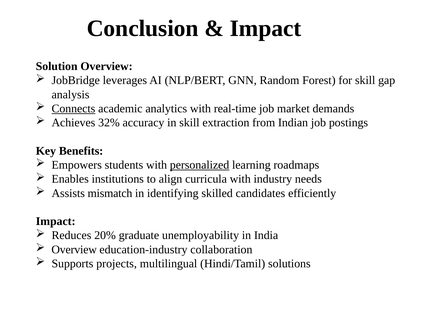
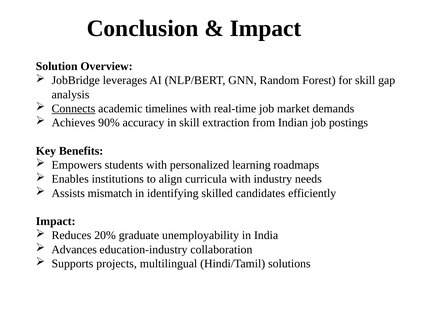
analytics: analytics -> timelines (166, 108)
32%: 32% -> 90% (109, 122)
personalized underline: present -> none (200, 165)
Overview: Overview -> Advances (74, 249)
